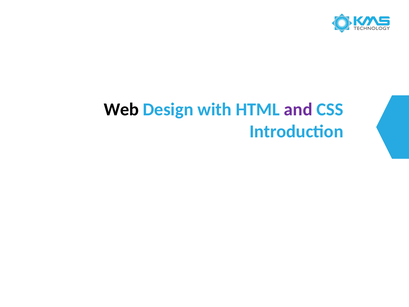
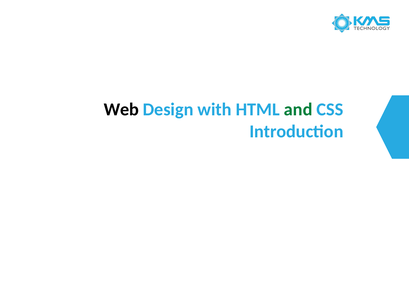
and colour: purple -> green (298, 110)
